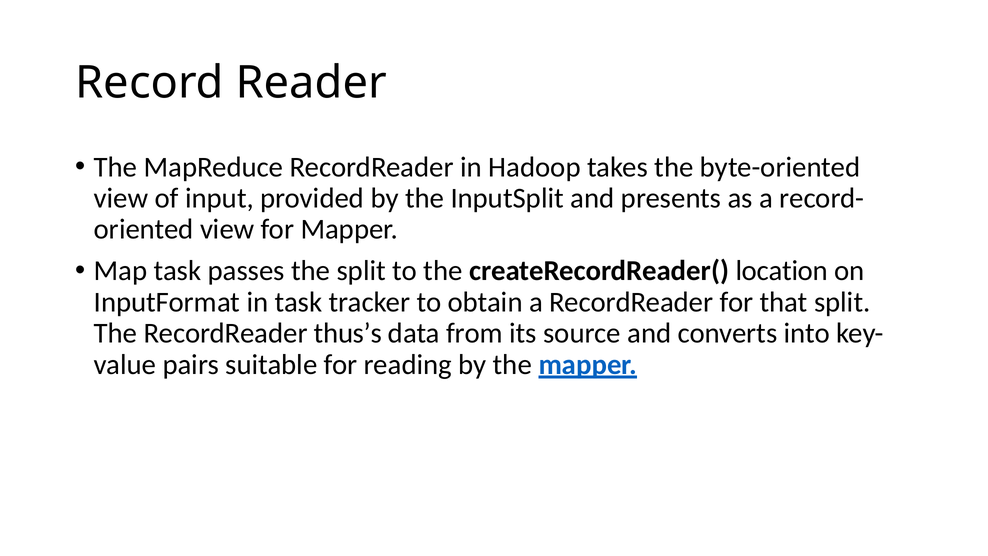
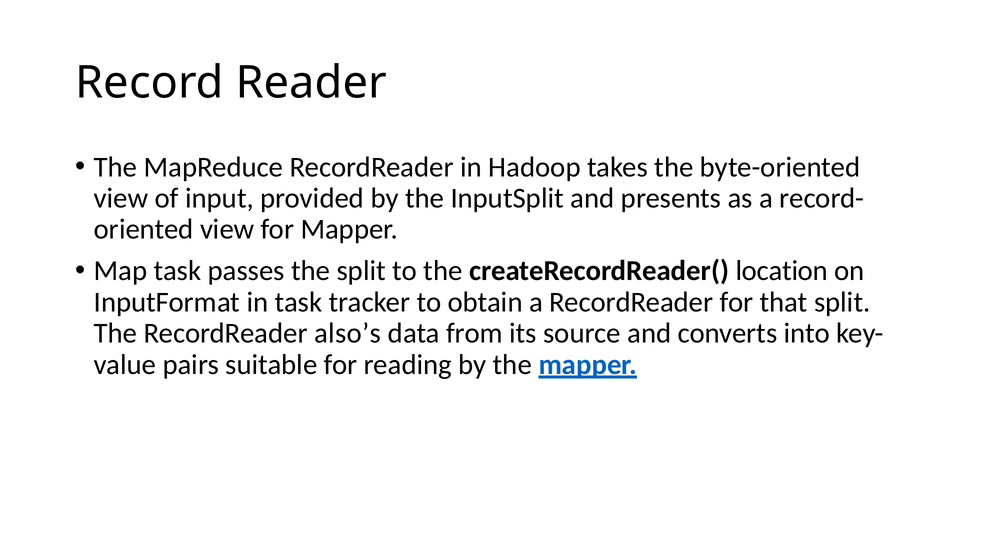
thus’s: thus’s -> also’s (348, 333)
